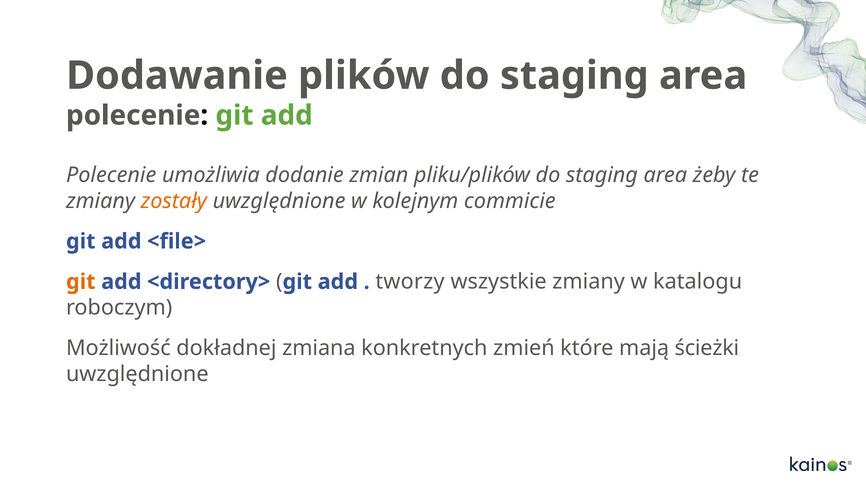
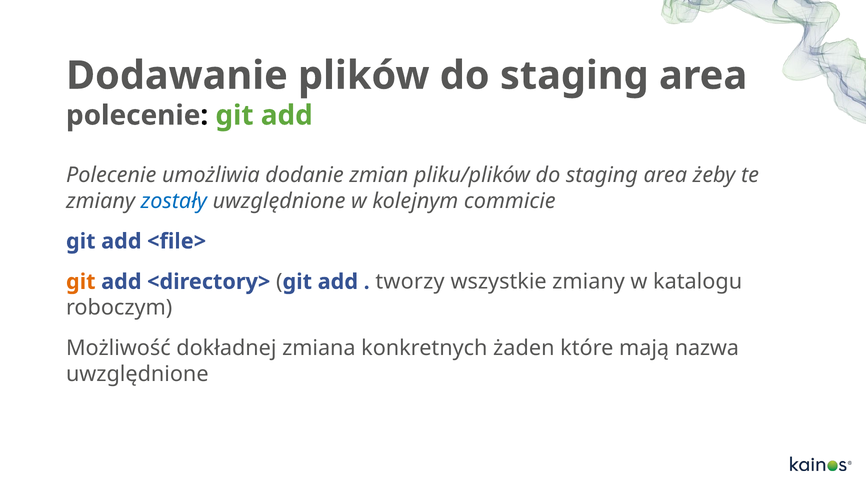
zostały colour: orange -> blue (174, 201)
zmień: zmień -> żaden (524, 348)
ścieżki: ścieżki -> nazwa (707, 348)
